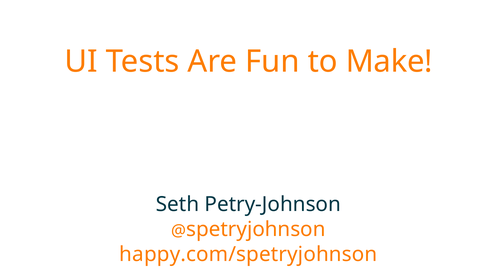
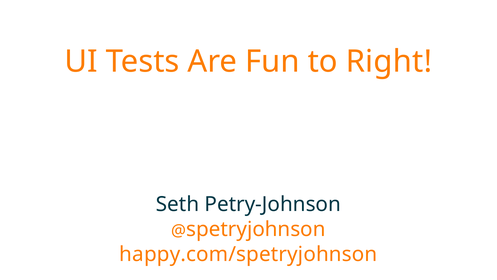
Make: Make -> Right (389, 61)
